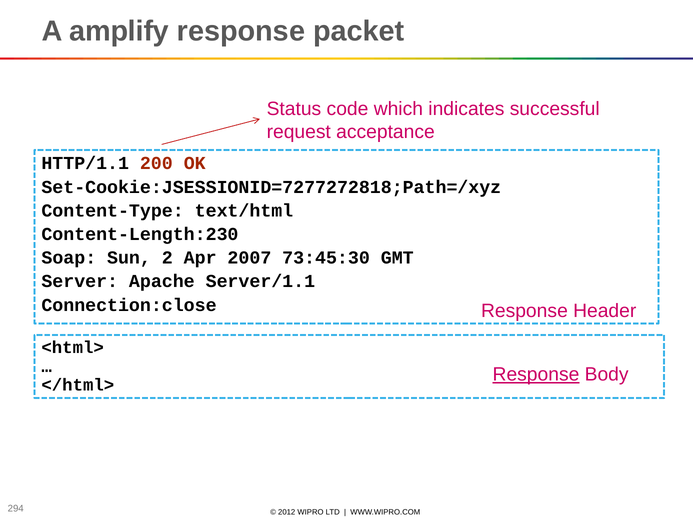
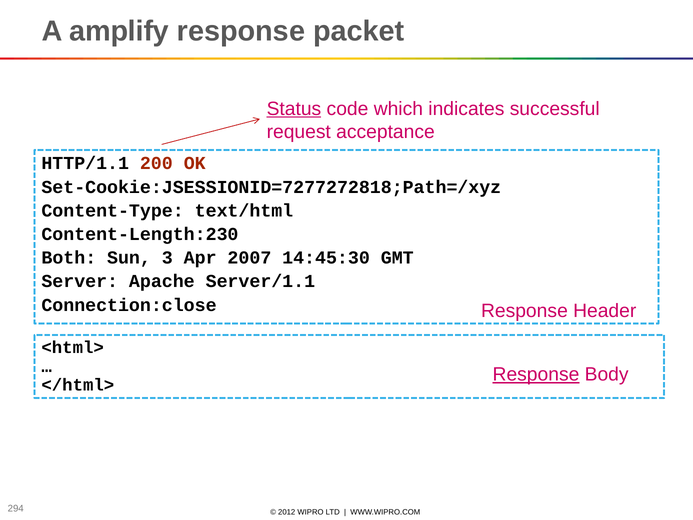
Status underline: none -> present (294, 109)
Soap: Soap -> Both (69, 258)
2: 2 -> 3 (167, 258)
73:45:30: 73:45:30 -> 14:45:30 (326, 258)
